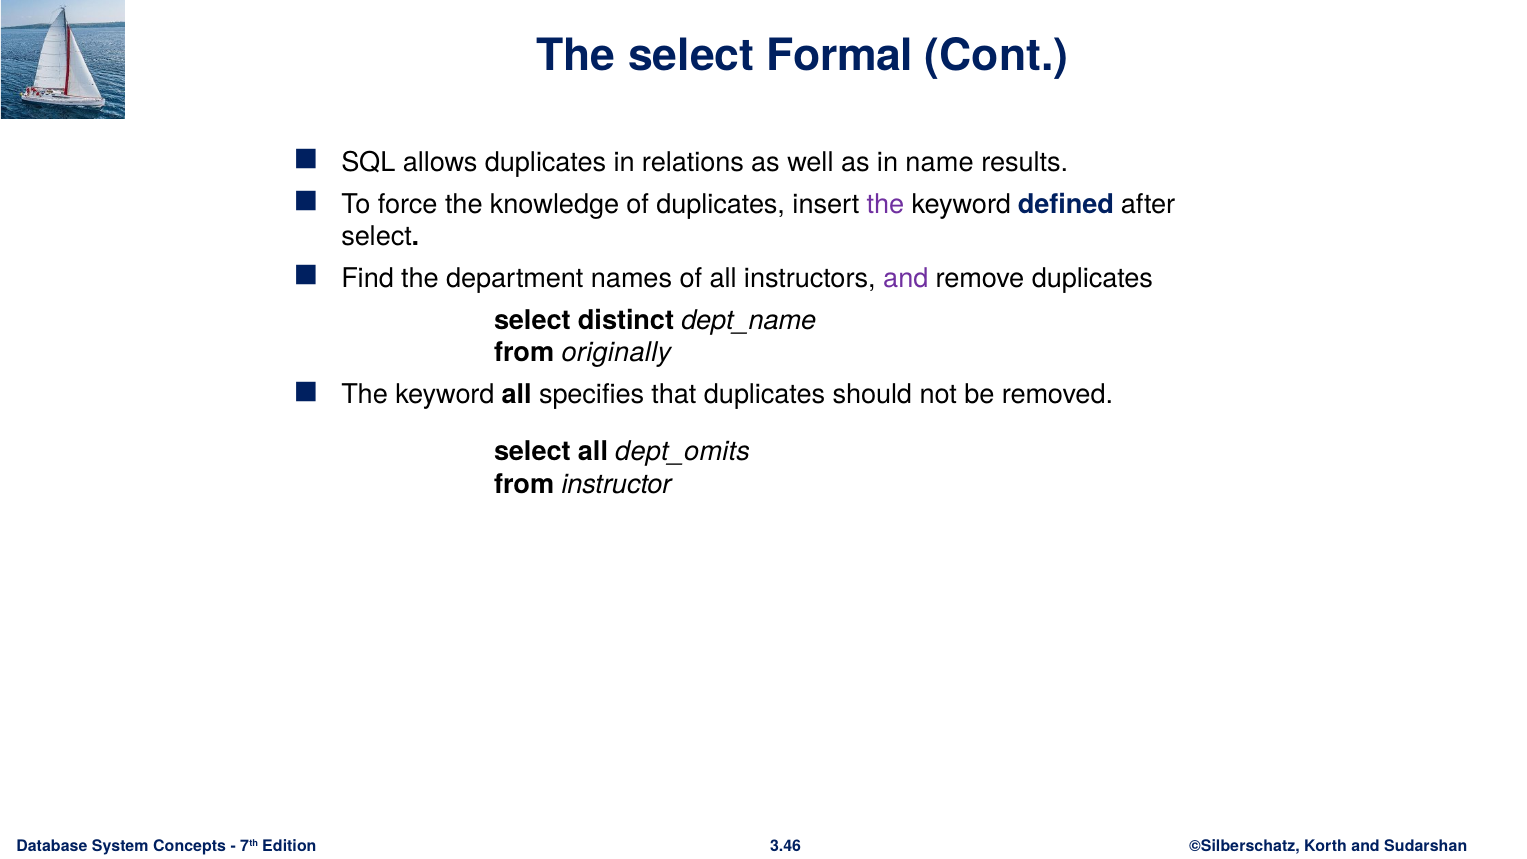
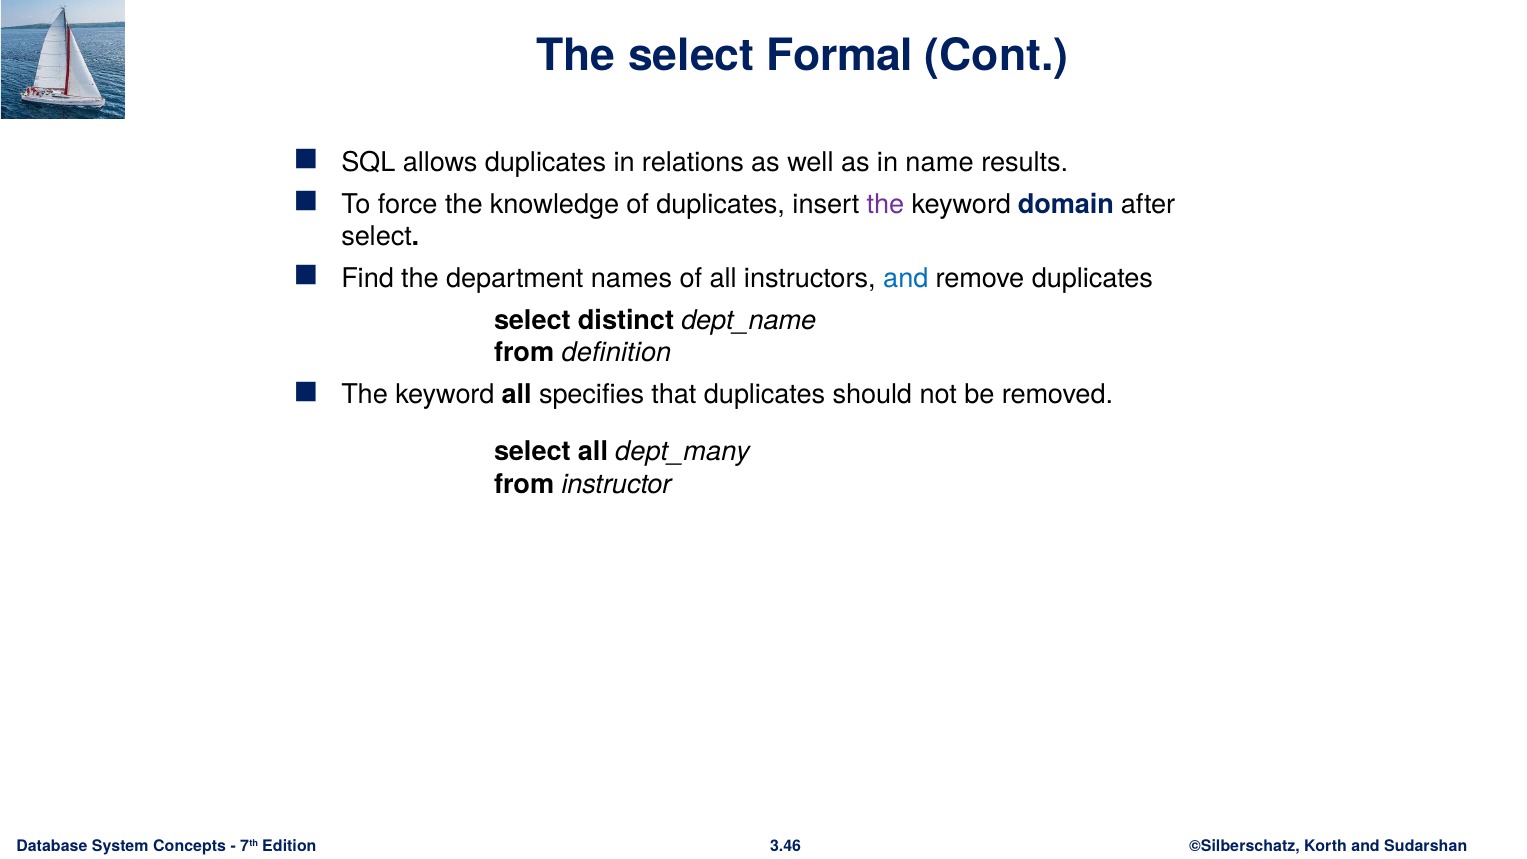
defined: defined -> domain (1066, 204)
and colour: purple -> blue (906, 279)
originally: originally -> definition (616, 353)
dept_omits: dept_omits -> dept_many (683, 452)
